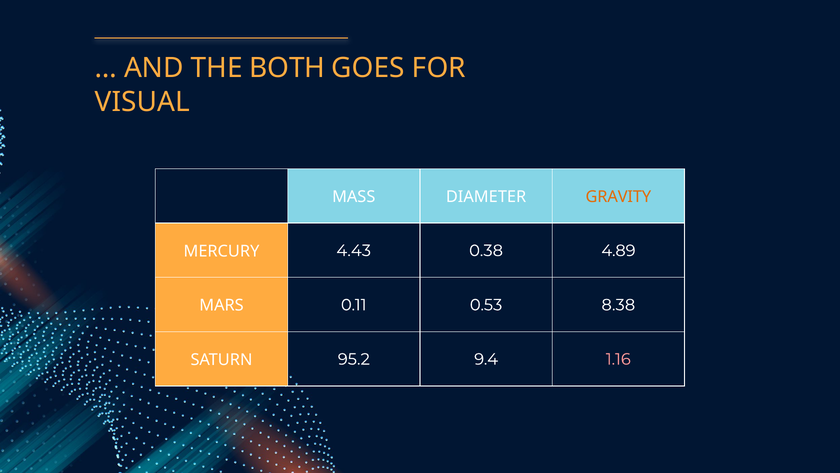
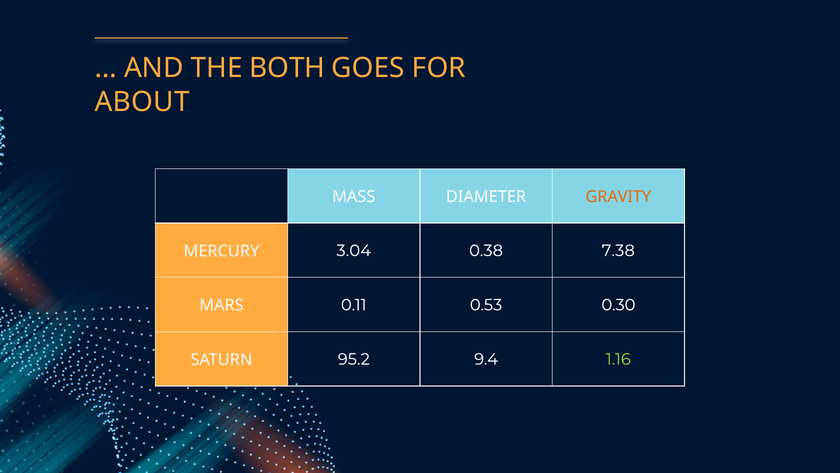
VISUAL: VISUAL -> ABOUT (142, 102)
4.43: 4.43 -> 3.04 (354, 250)
4.89: 4.89 -> 7.38 (618, 250)
8.38: 8.38 -> 0.30 (618, 305)
1.16 colour: pink -> light green (618, 359)
